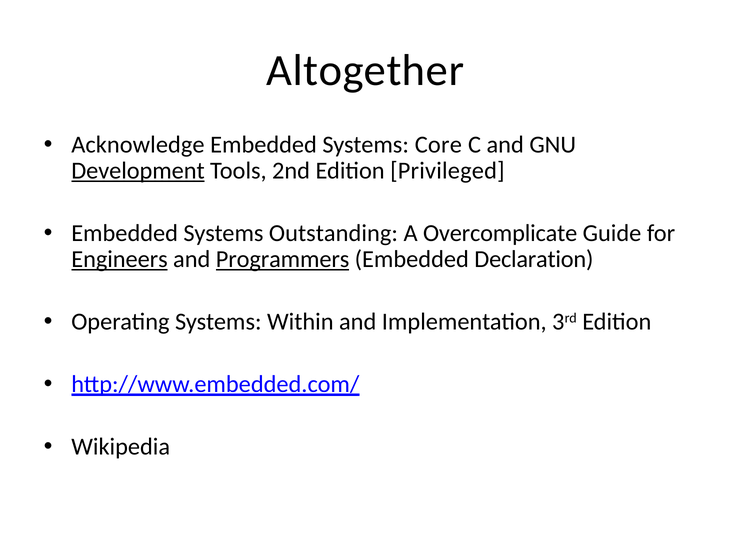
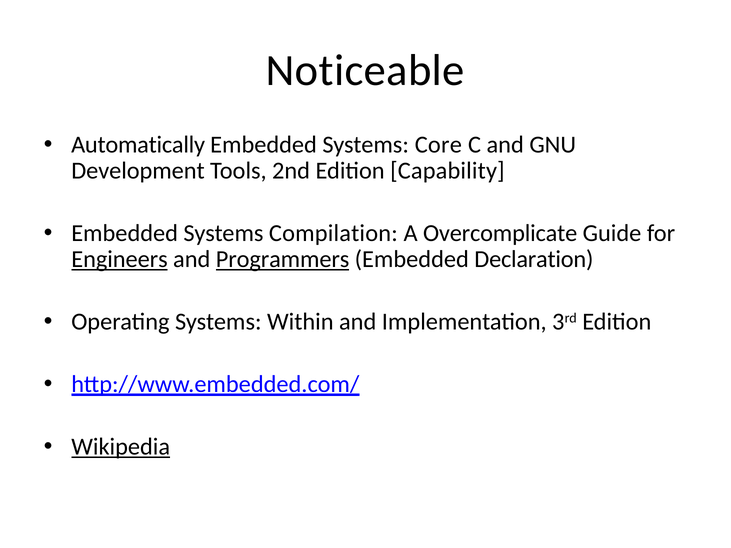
Altogether: Altogether -> Noticeable (365, 71)
Acknowledge: Acknowledge -> Automatically (138, 145)
Development underline: present -> none (138, 171)
Privileged: Privileged -> Capability (447, 171)
Outstanding: Outstanding -> Compilation (333, 233)
Wikipedia underline: none -> present (121, 447)
